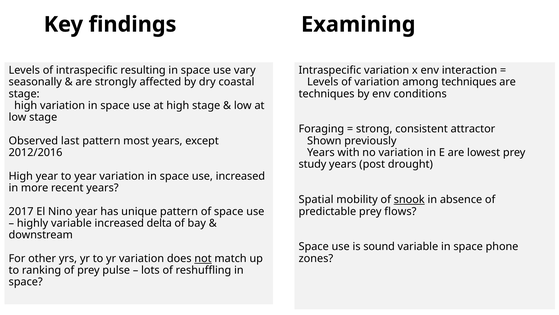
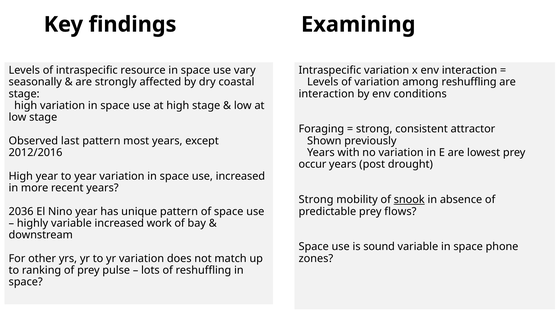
resulting: resulting -> resource (143, 70)
among techniques: techniques -> reshuffling (469, 82)
techniques: techniques -> interaction (327, 94)
study: study -> occur (312, 164)
Spatial: Spatial -> Strong (316, 199)
2017: 2017 -> 2036 (21, 211)
delta: delta -> work (159, 223)
not underline: present -> none (203, 258)
